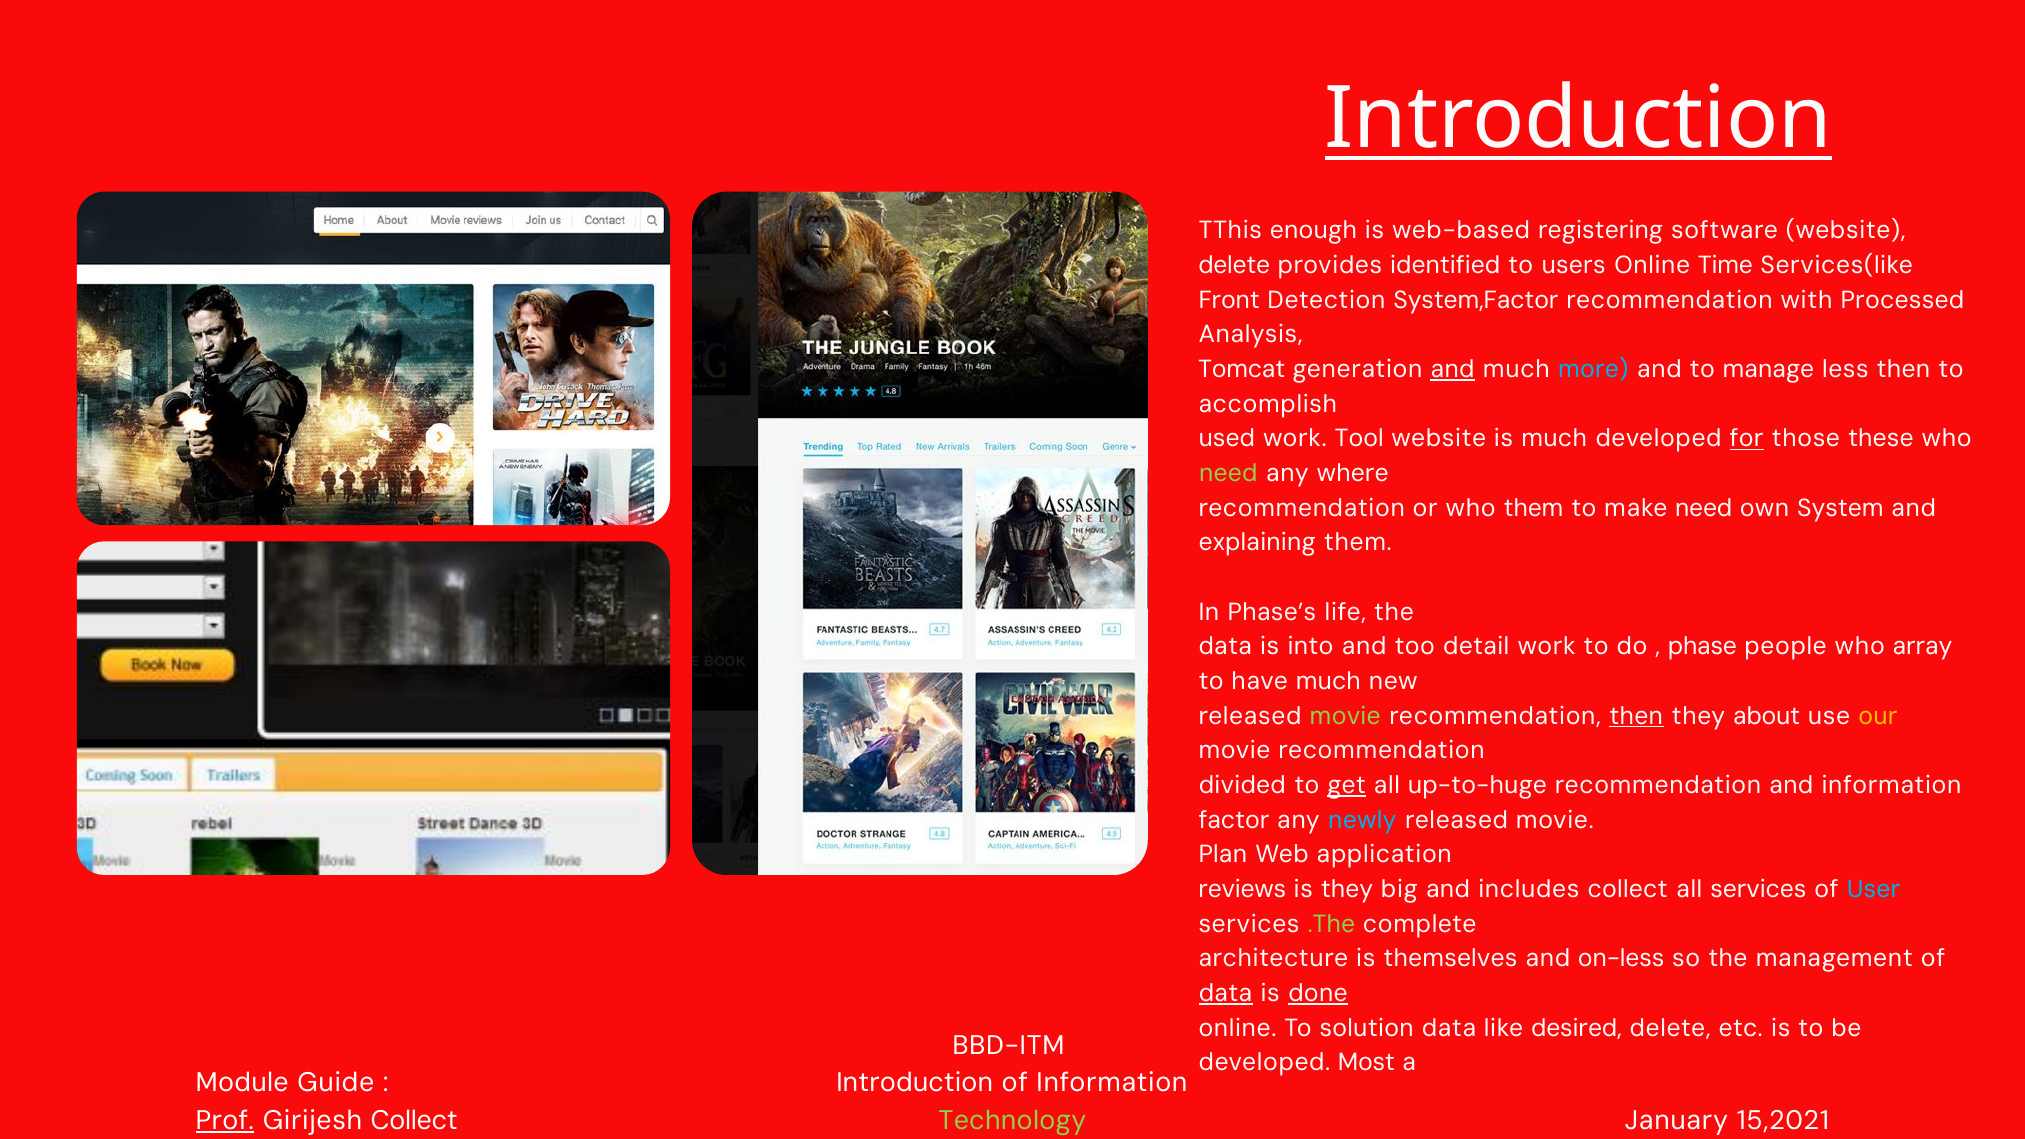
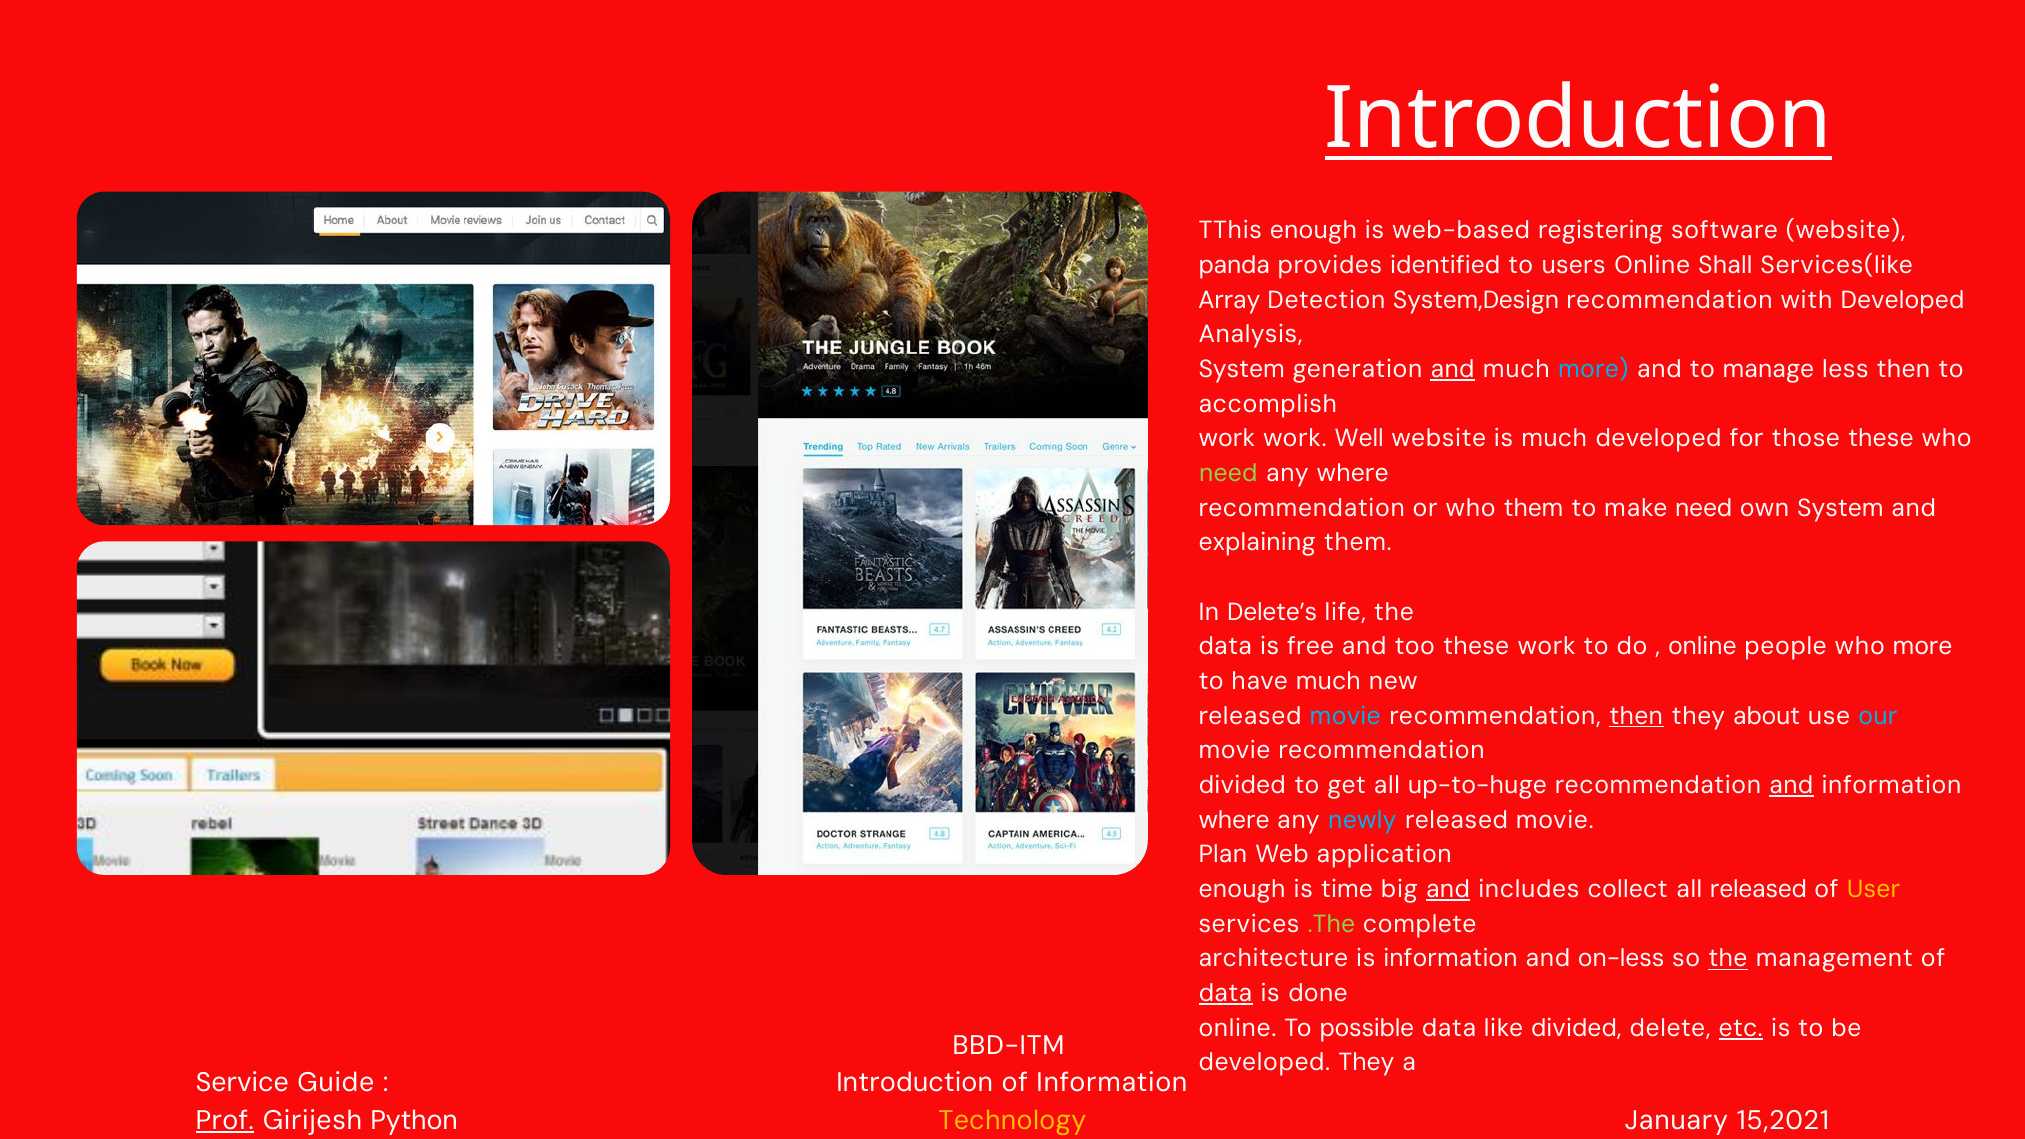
delete: delete -> panda (1234, 265)
Time: Time -> Shall (1725, 265)
Front: Front -> Array (1229, 300)
System,Factor: System,Factor -> System,Design (1476, 300)
with Processed: Processed -> Developed (1902, 300)
Tomcat: Tomcat -> System (1242, 369)
used: used -> work (1227, 439)
Tool: Tool -> Well (1359, 439)
for underline: present -> none (1747, 439)
Phase’s: Phase’s -> Delete’s (1272, 612)
into: into -> free (1311, 647)
too detail: detail -> these (1476, 647)
phase: phase -> online (1702, 647)
who array: array -> more (1923, 647)
movie colour: light green -> light blue (1345, 716)
our colour: yellow -> light blue (1878, 716)
get underline: present -> none (1347, 785)
and underline: none -> present (1791, 785)
factor: factor -> where (1234, 820)
reviews: reviews -> enough (1242, 889)
is they: they -> time (1347, 889)
and underline: none -> present (1448, 889)
all services: services -> released (1758, 889)
User colour: light blue -> yellow (1874, 889)
is themselves: themselves -> information (1450, 959)
the underline: none -> present (1728, 959)
done underline: present -> none (1318, 994)
solution: solution -> possible (1367, 1028)
like desired: desired -> divided (1576, 1028)
etc underline: none -> present (1741, 1028)
developed Most: Most -> They (1366, 1063)
Module: Module -> Service (242, 1083)
Girijesh Collect: Collect -> Python (414, 1120)
Technology colour: light green -> yellow (1012, 1121)
